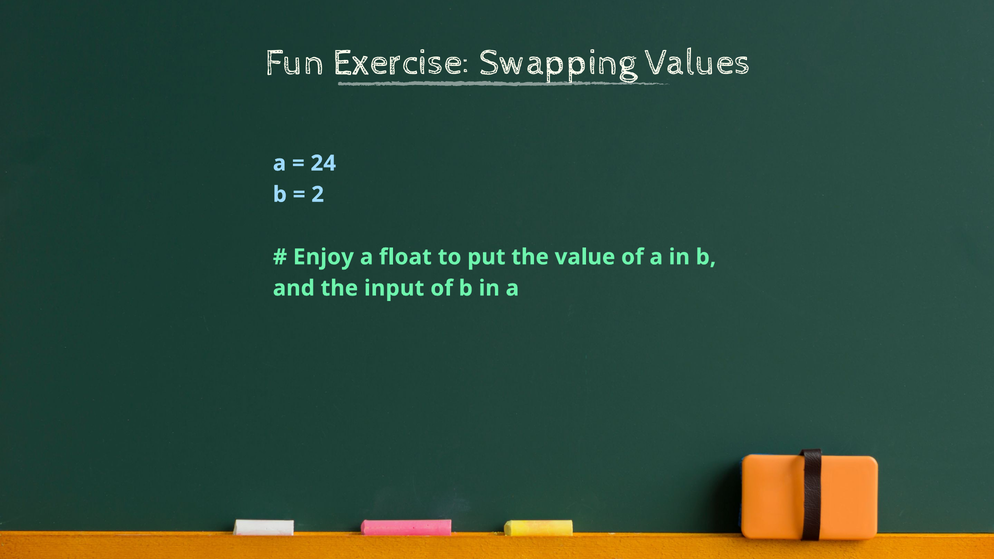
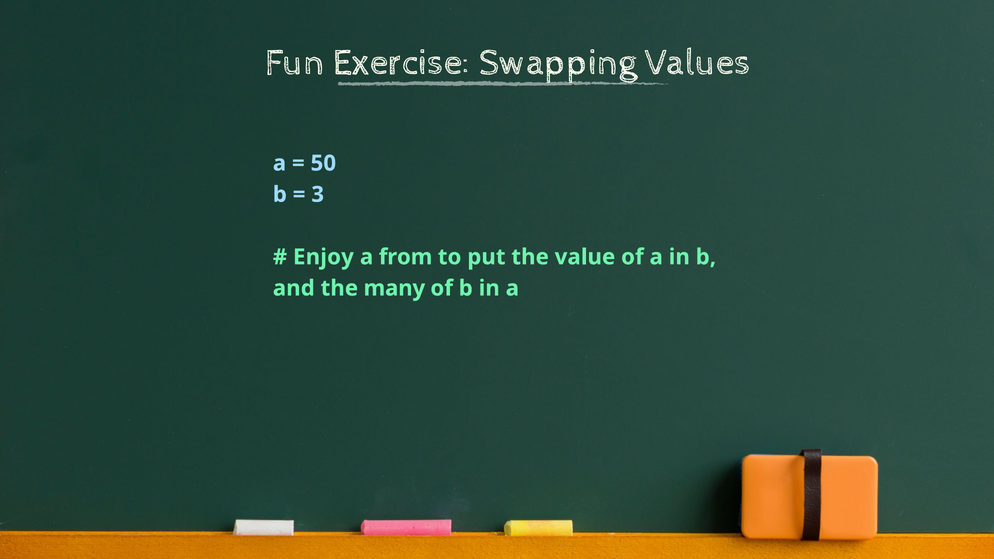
24: 24 -> 50 (323, 163)
2: 2 -> 3 (318, 195)
float: float -> from (406, 257)
input: input -> many (394, 288)
